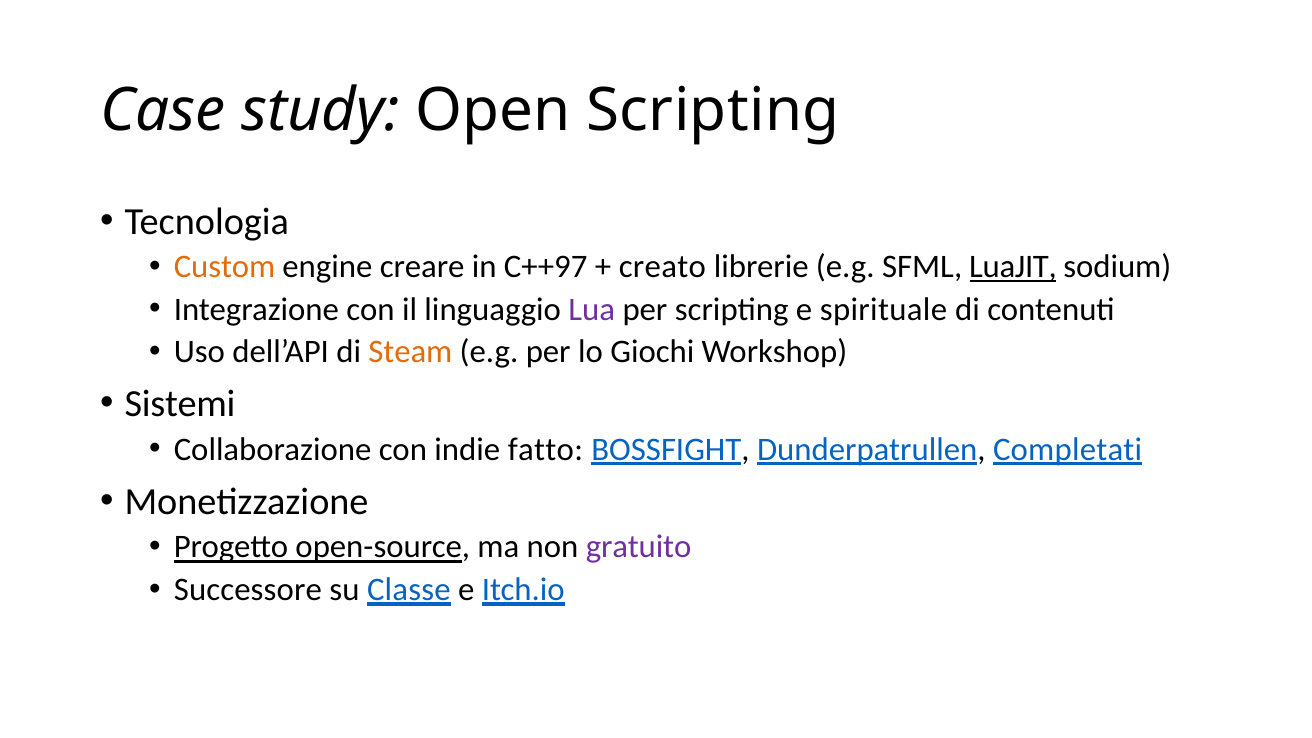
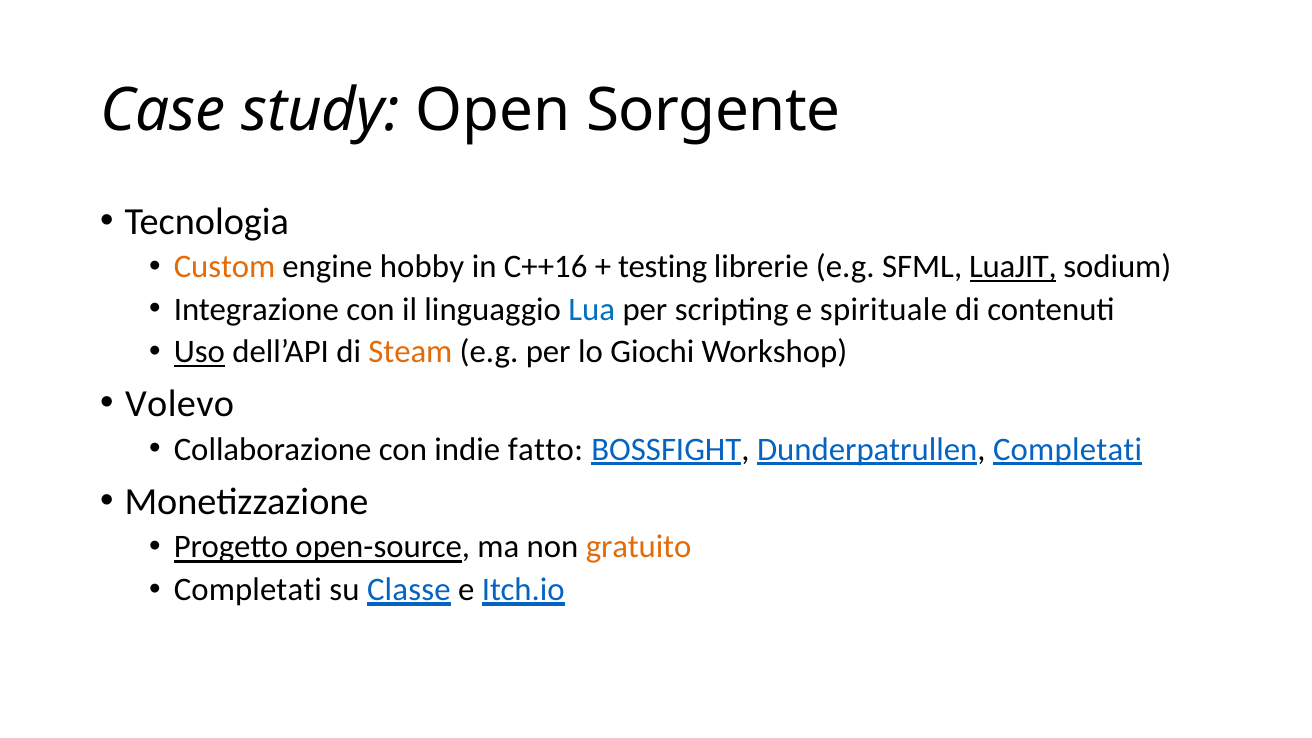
Open Scripting: Scripting -> Sorgente (713, 110)
creare: creare -> hobby (422, 267)
C++97: C++97 -> C++16 (546, 267)
creato: creato -> testing (663, 267)
Lua colour: purple -> blue (592, 309)
Uso underline: none -> present (199, 352)
Sistemi: Sistemi -> Volevo (180, 404)
gratuito colour: purple -> orange (639, 547)
Successore: Successore -> Completati (248, 590)
